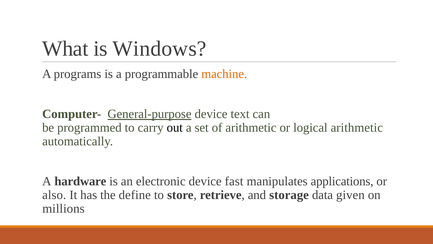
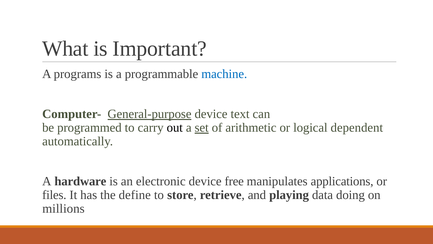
Windows: Windows -> Important (160, 49)
machine colour: orange -> blue (224, 74)
set underline: none -> present (202, 127)
logical arithmetic: arithmetic -> dependent (357, 127)
fast: fast -> free (234, 181)
also: also -> files (54, 195)
storage: storage -> playing (289, 195)
given: given -> doing (350, 195)
